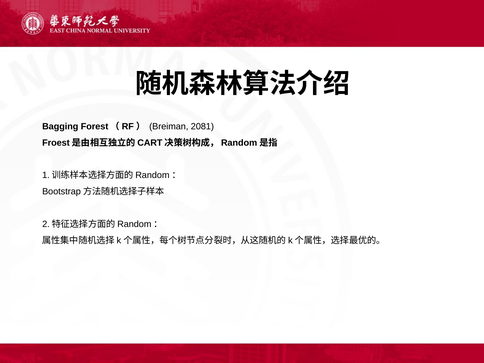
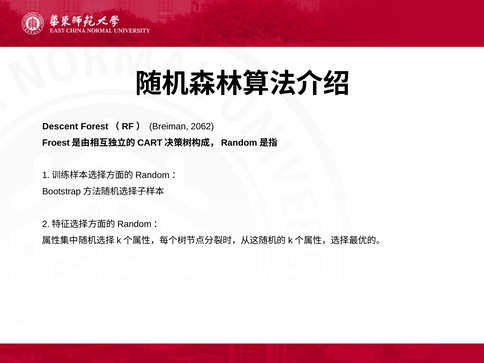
Bagging: Bagging -> Descent (60, 126)
2081: 2081 -> 2062 (202, 126)
